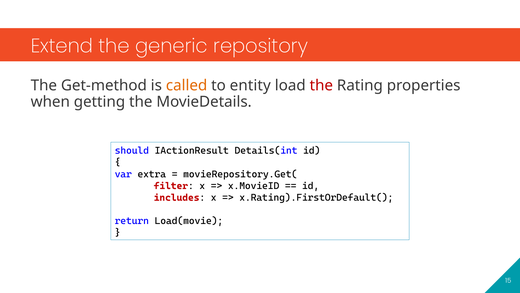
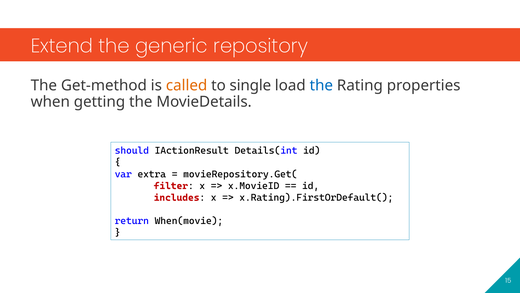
entity: entity -> single (250, 85)
the colour: red -> blue (321, 85)
Load(movie: Load(movie -> When(movie (189, 221)
